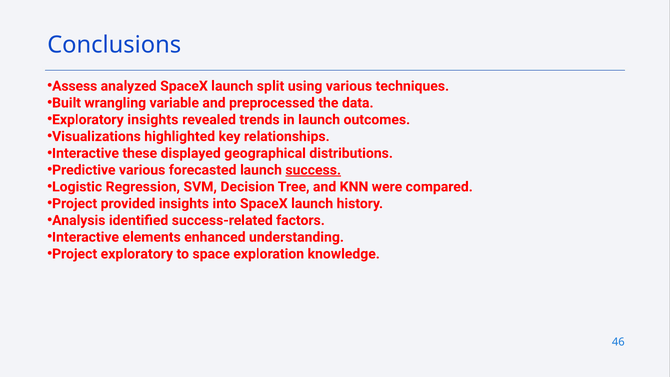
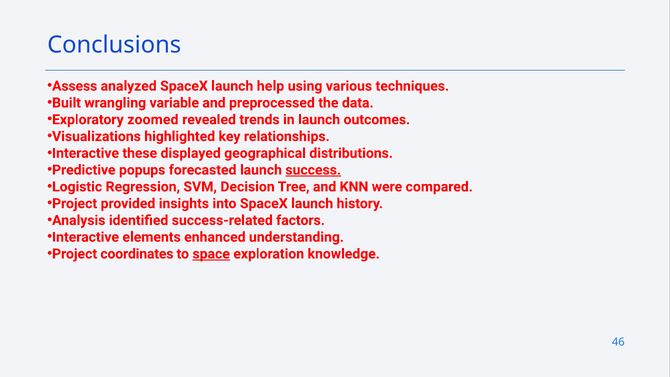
split: split -> help (270, 86)
Exploratory insights: insights -> zoomed (153, 120)
Predictive various: various -> popups (142, 170)
Project exploratory: exploratory -> coordinates (137, 254)
space underline: none -> present (211, 254)
